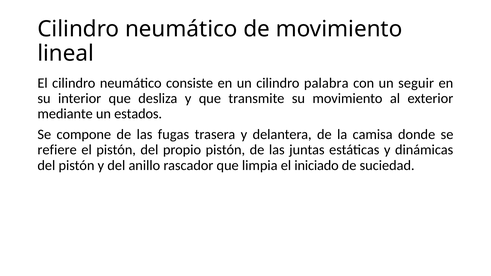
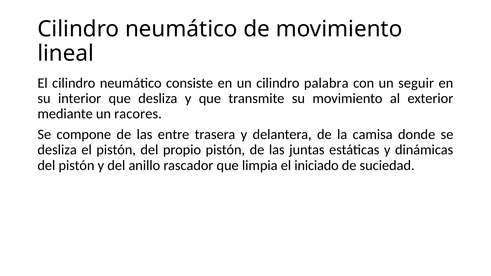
estados: estados -> racores (138, 114)
fugas: fugas -> entre (174, 135)
refiere: refiere -> desliza (57, 150)
